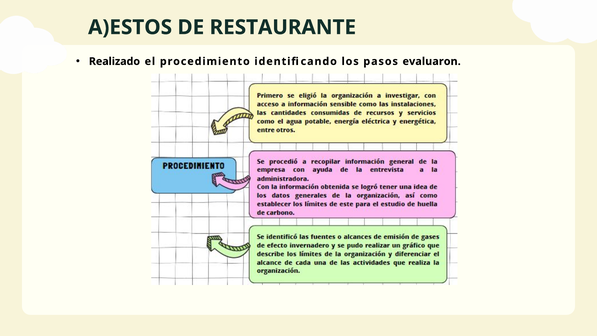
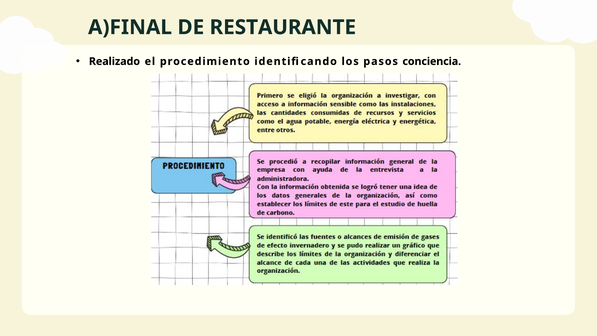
A)ESTOS: A)ESTOS -> A)FINAL (130, 27)
evaluaron: evaluaron -> conciencia (432, 61)
